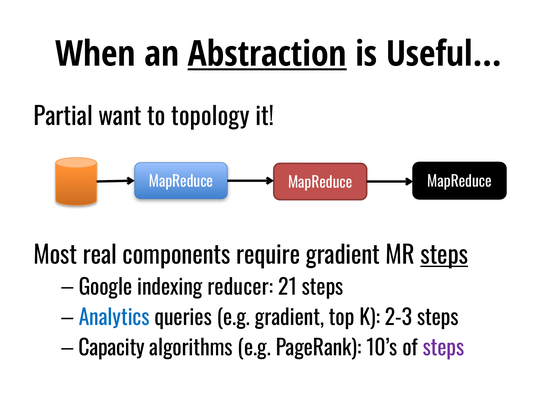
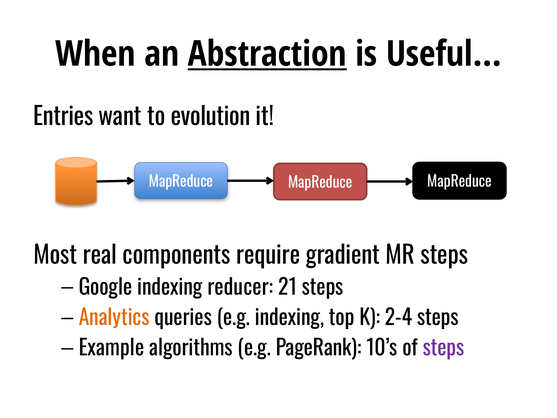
Partial: Partial -> Entries (63, 117)
topology: topology -> evolution (211, 117)
steps underline: present -> none (444, 256)
Analytics colour: blue -> orange (114, 318)
e.g gradient: gradient -> indexing (289, 318)
2-3: 2-3 -> 2-4 (399, 318)
Capacity: Capacity -> Example (111, 348)
